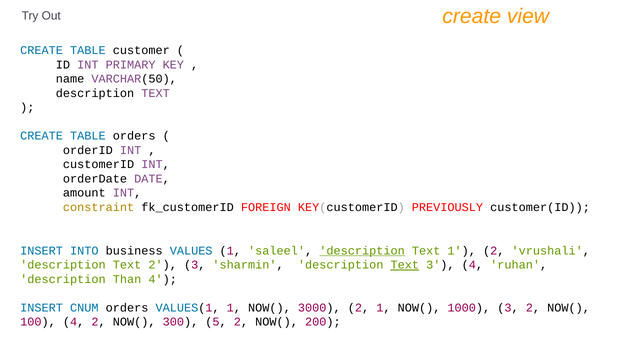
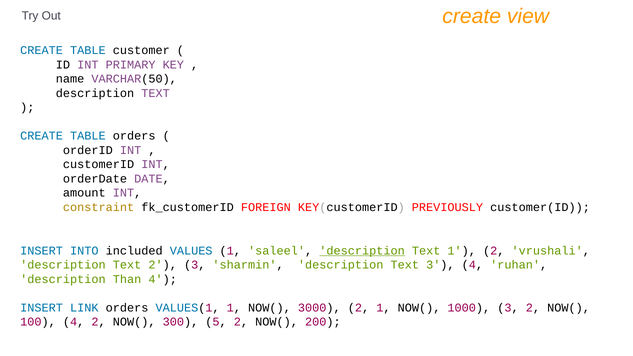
business: business -> included (134, 251)
Text underline: present -> none (405, 265)
CNUM: CNUM -> LINK (84, 308)
